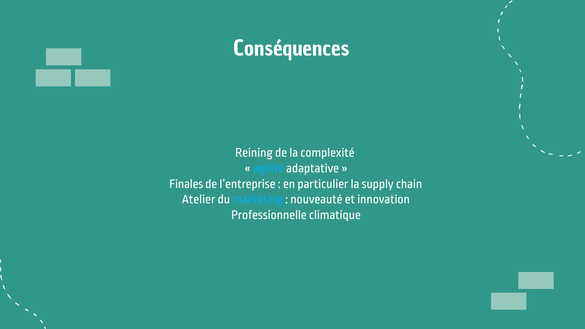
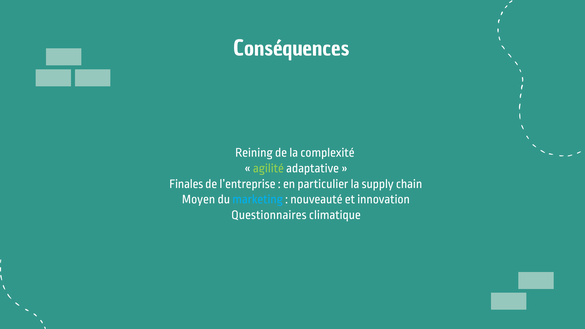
agilité colour: light blue -> light green (268, 168)
Atelier: Atelier -> Moyen (199, 199)
Professionnelle: Professionnelle -> Questionnaires (269, 215)
